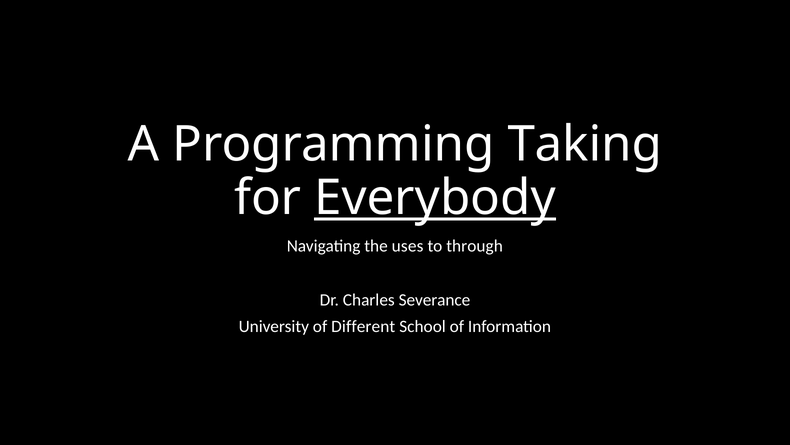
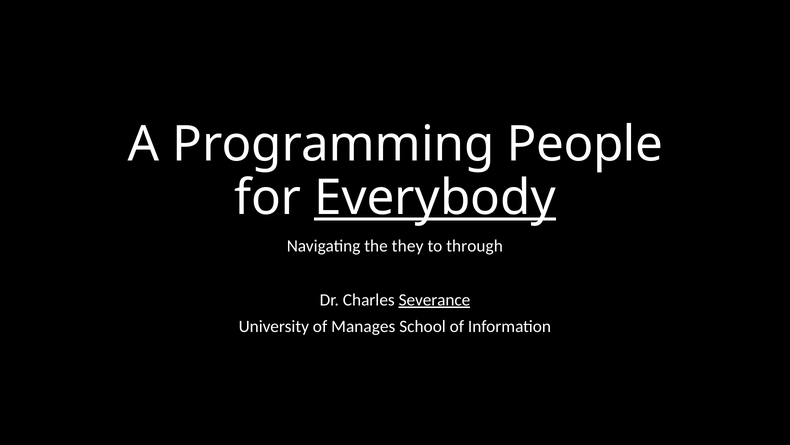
Taking: Taking -> People (585, 144)
uses: uses -> they (408, 246)
Severance underline: none -> present (434, 299)
Different: Different -> Manages (363, 326)
